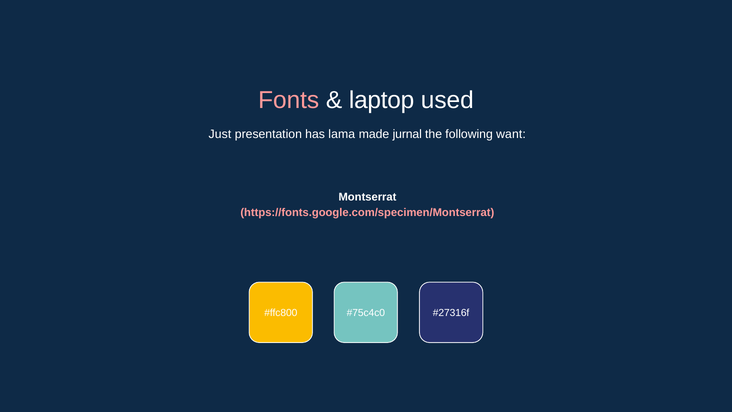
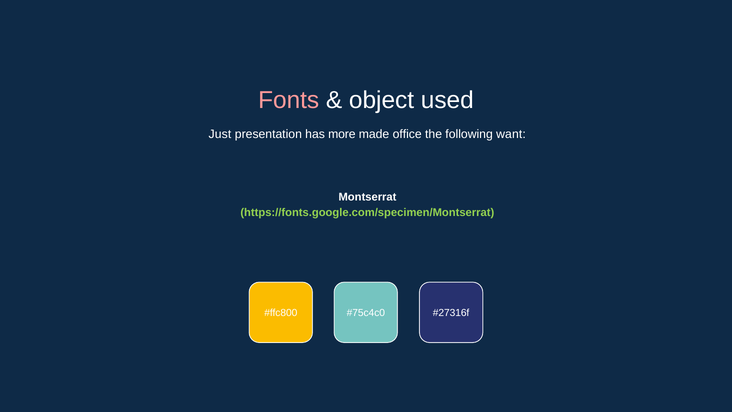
laptop: laptop -> object (381, 100)
lama: lama -> more (342, 134)
jurnal: jurnal -> office (407, 134)
https://fonts.google.com/specimen/Montserrat colour: pink -> light green (367, 212)
